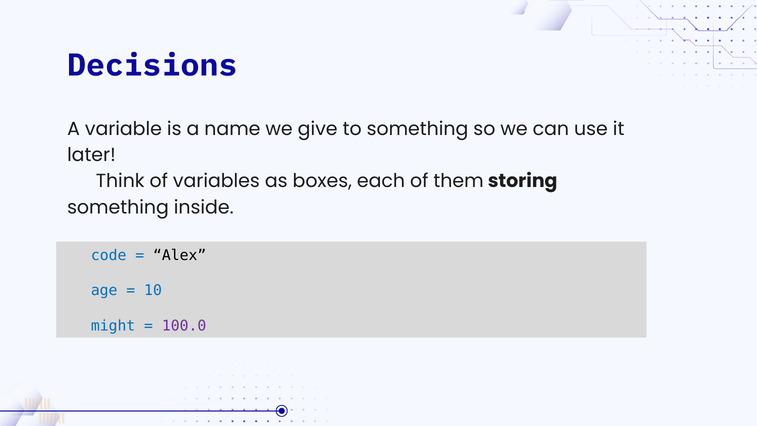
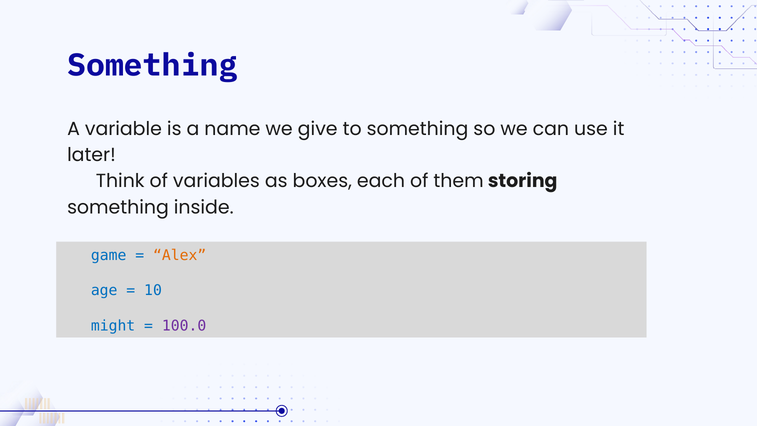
Decisions: Decisions -> Something (152, 66)
code: code -> game (109, 255)
Alex colour: black -> orange (180, 255)
